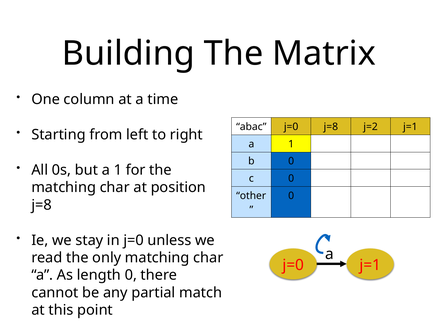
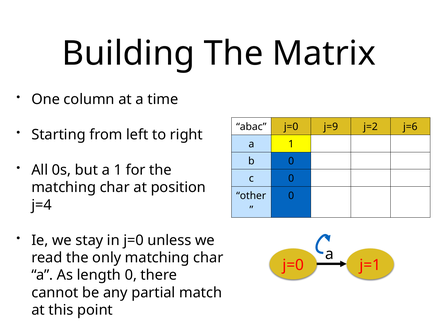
j=0 j=8: j=8 -> j=9 (331, 127)
j=2 j=1: j=1 -> j=6 (410, 127)
j=8: j=8 -> j=4 (42, 205)
